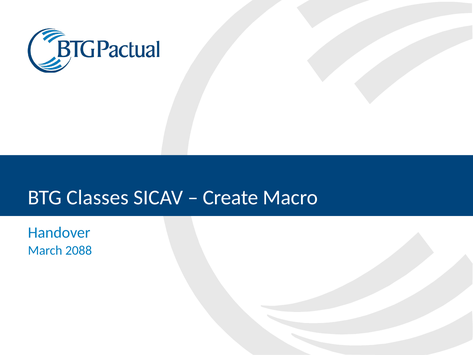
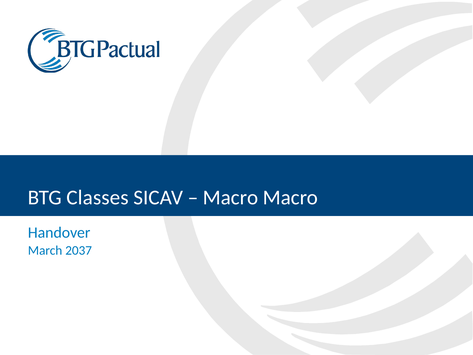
Create: Create -> Macro (231, 198)
2088: 2088 -> 2037 (79, 250)
